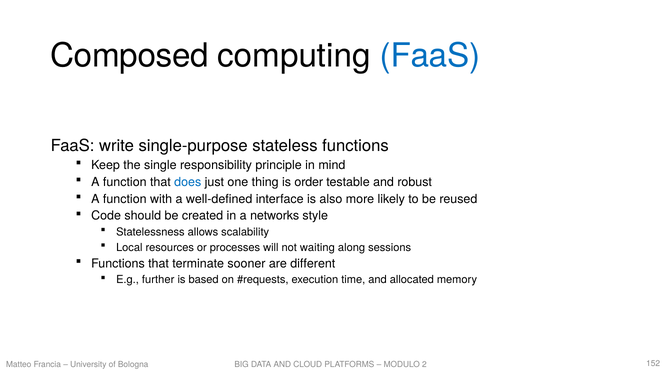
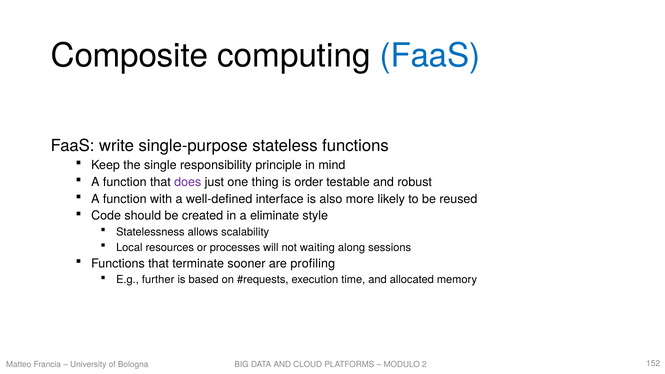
Composed: Composed -> Composite (129, 56)
does colour: blue -> purple (188, 182)
networks: networks -> eliminate (275, 216)
different: different -> profiling (313, 264)
